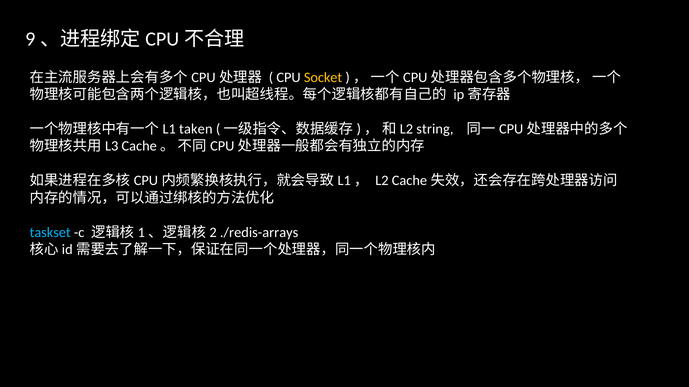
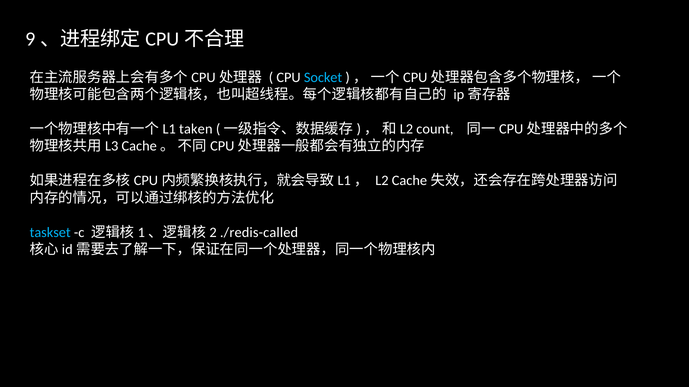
Socket colour: yellow -> light blue (323, 78)
string: string -> count (435, 129)
./redis-arrays: ./redis-arrays -> ./redis-called (259, 233)
